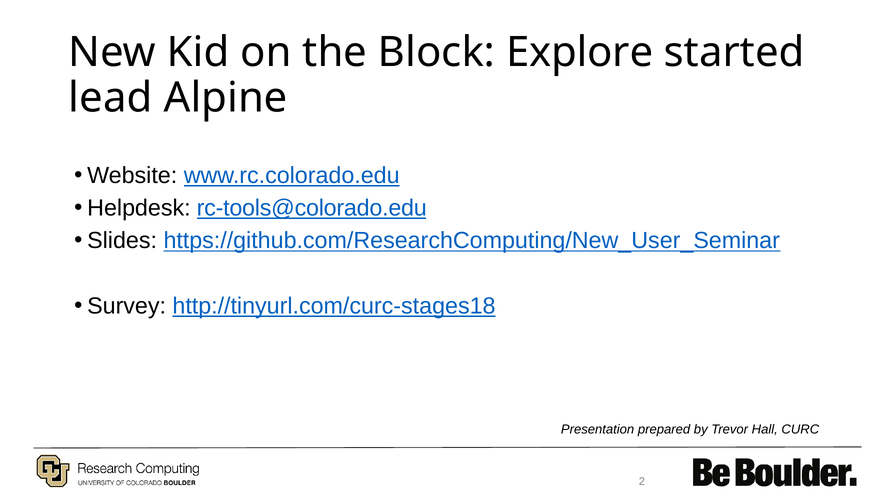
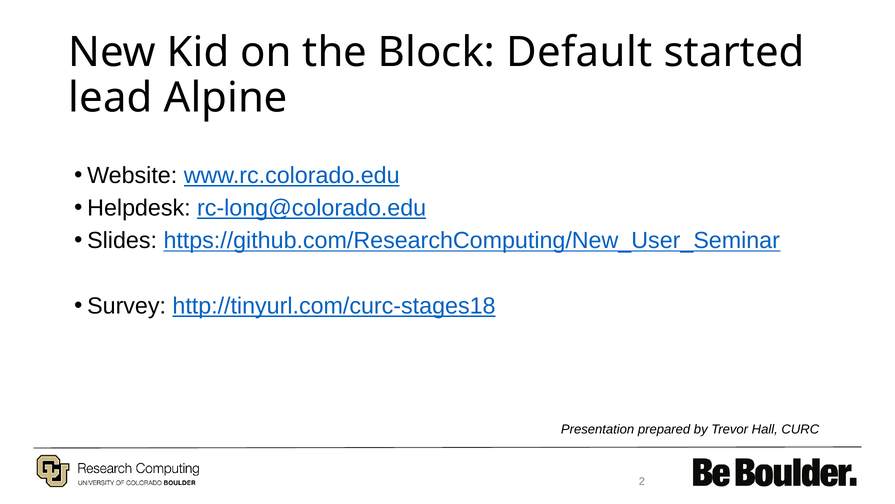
Explore: Explore -> Default (579, 53)
rc-tools@colorado.edu: rc-tools@colorado.edu -> rc-long@colorado.edu (312, 208)
